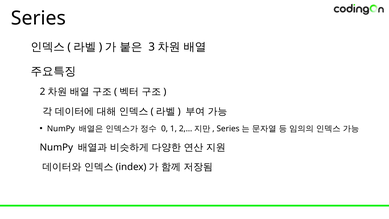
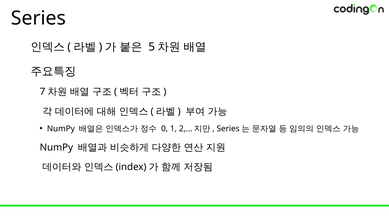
3: 3 -> 5 (152, 47)
2: 2 -> 7 (43, 92)
